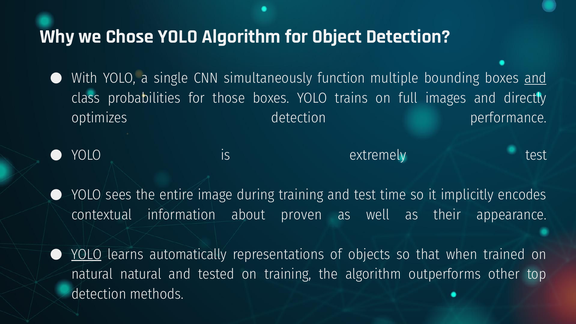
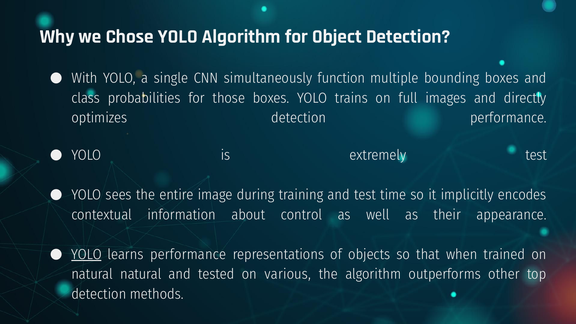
and underline: present -> none (535, 78)
proven: proven -> control (302, 215)
learns automatically: automatically -> performance (188, 254)
on training: training -> various (288, 274)
